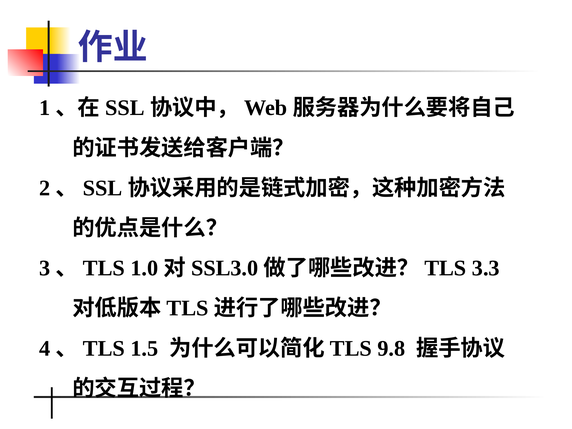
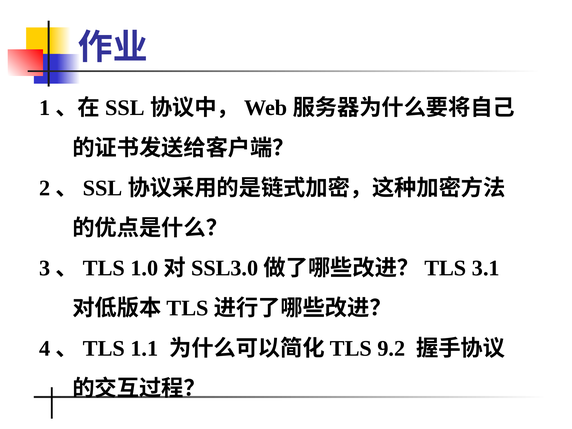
3.3: 3.3 -> 3.1 (486, 268)
1.5: 1.5 -> 1.1 (144, 348)
9.8: 9.8 -> 9.2 (391, 348)
